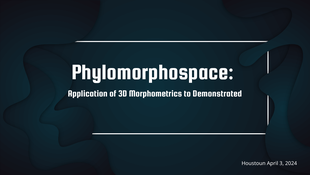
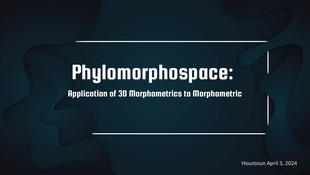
Demonstrated: Demonstrated -> Morphometric (217, 93)
